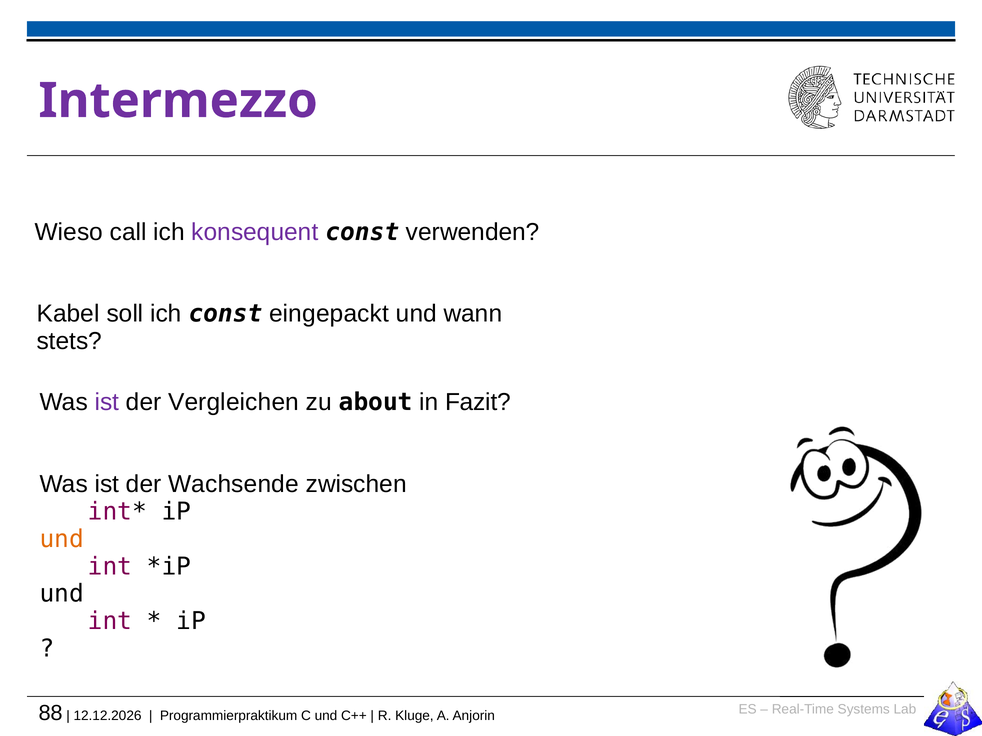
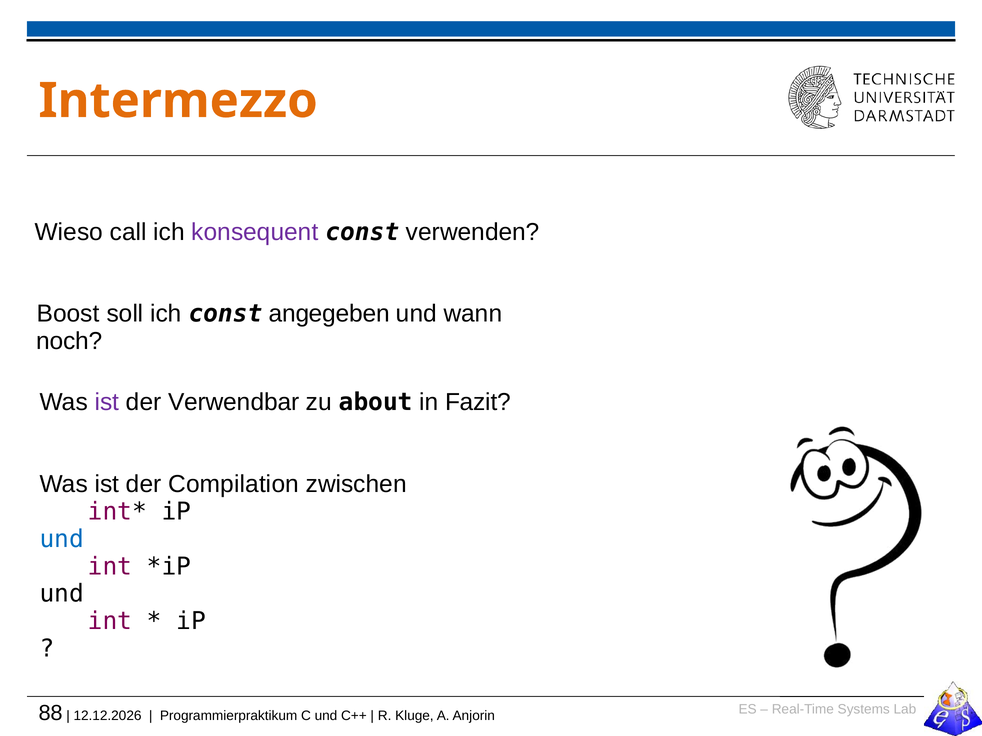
Intermezzo colour: purple -> orange (178, 101)
Kabel: Kabel -> Boost (68, 314)
eingepackt: eingepackt -> angegeben (329, 314)
stets: stets -> noch (69, 341)
Vergleichen: Vergleichen -> Verwendbar (234, 402)
Wachsende: Wachsende -> Compilation (234, 485)
und colour: orange -> blue (62, 539)
